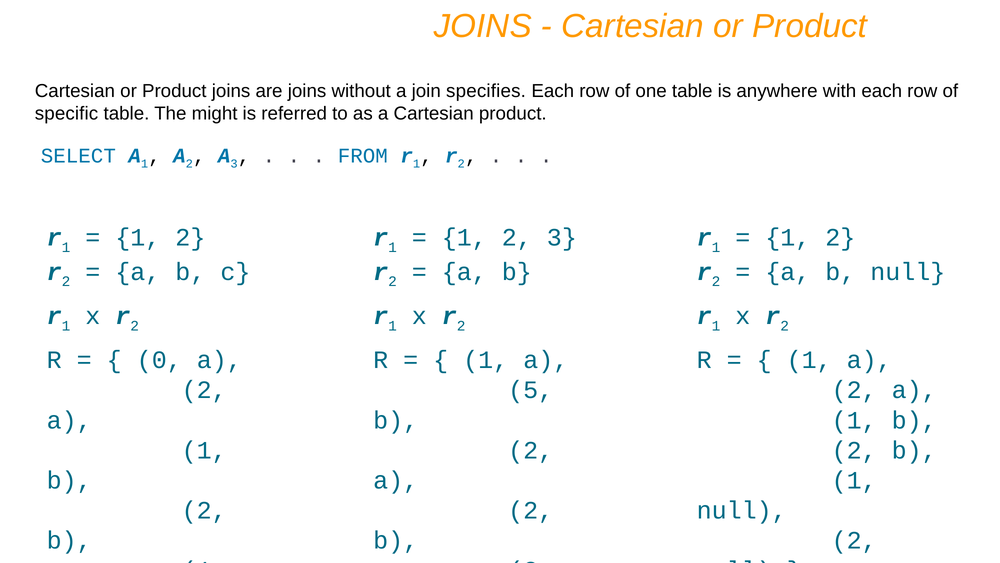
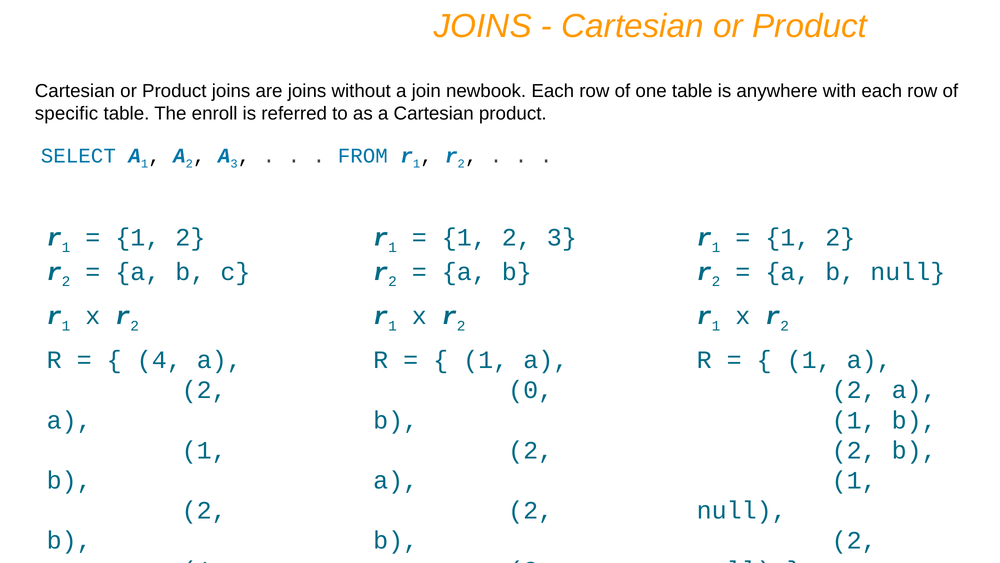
specifies: specifies -> newbook (486, 91)
might: might -> enroll (215, 113)
0: 0 -> 4 (159, 360)
5: 5 -> 0 (531, 390)
